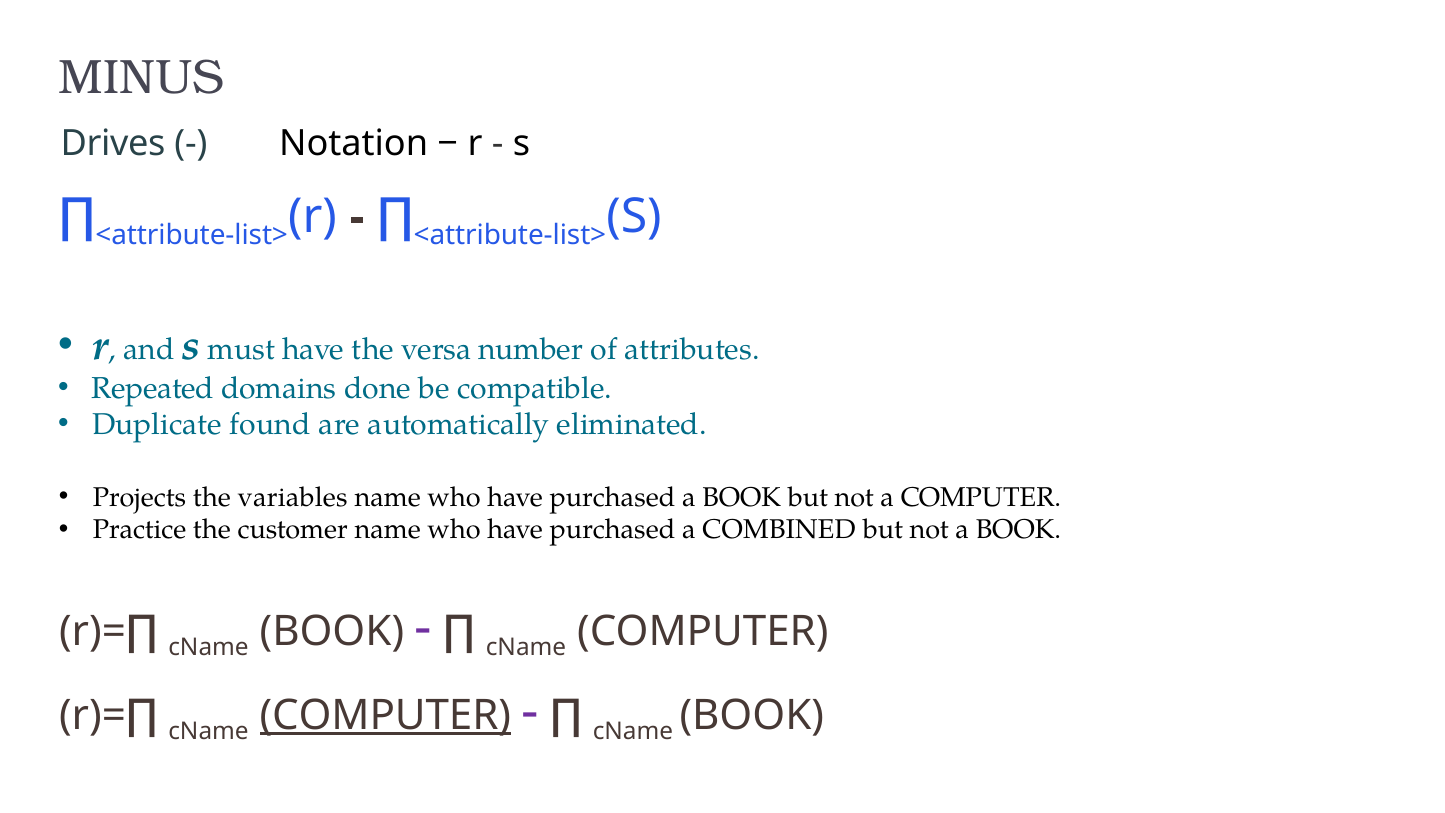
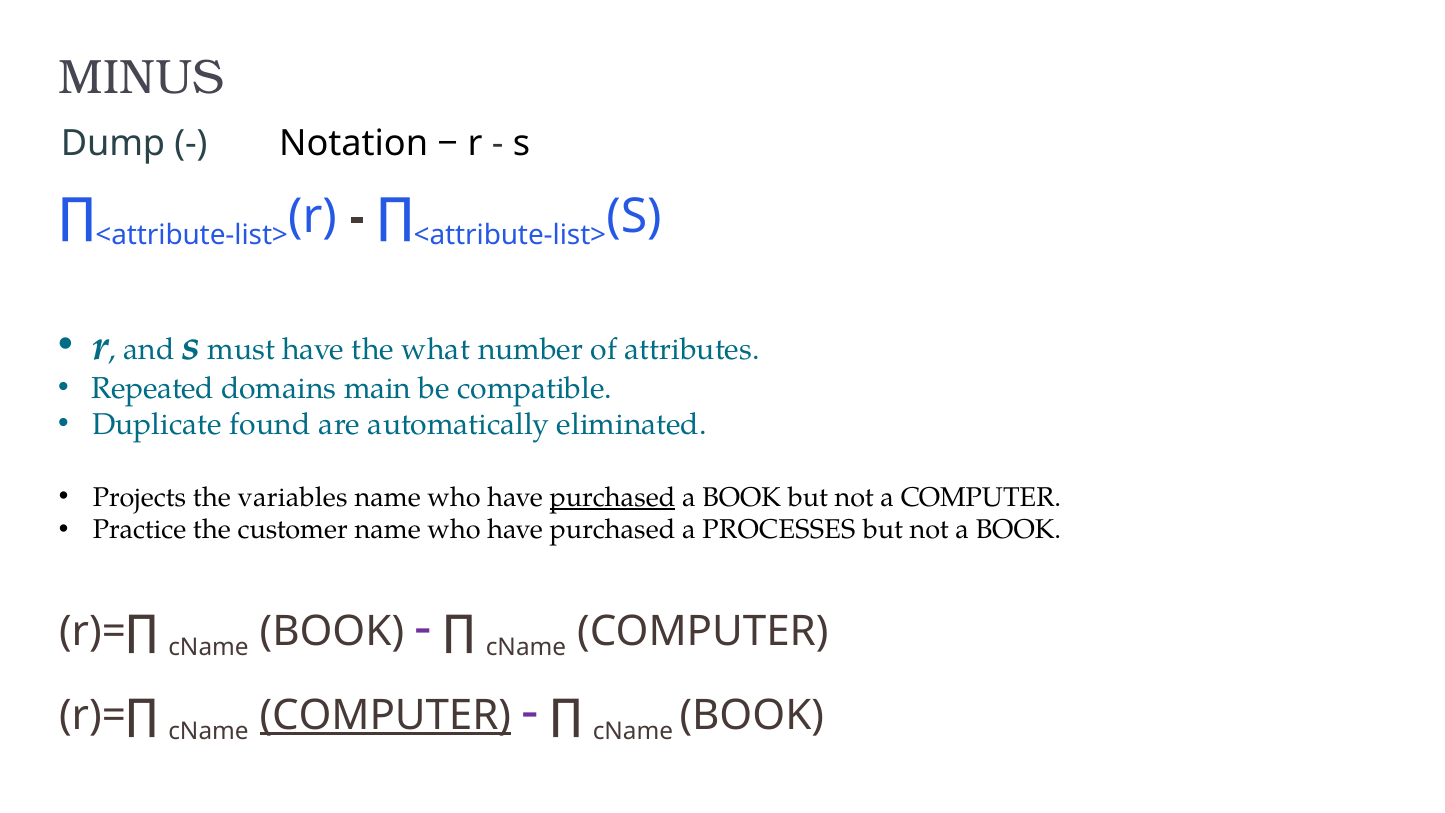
Drives: Drives -> Dump (113, 144)
versa: versa -> what (436, 350)
done: done -> main (378, 388)
purchased underline: none -> present (612, 497)
COMBINED: COMBINED -> PROCESSES (779, 530)
